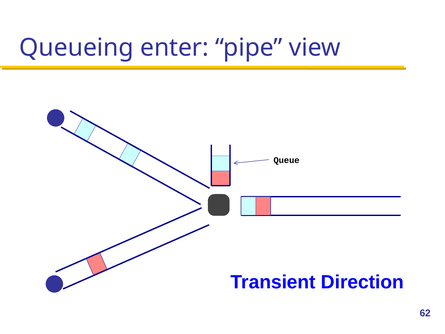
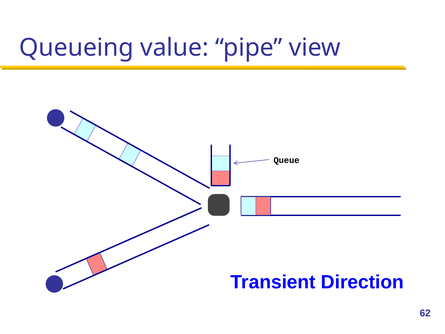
enter: enter -> value (174, 48)
